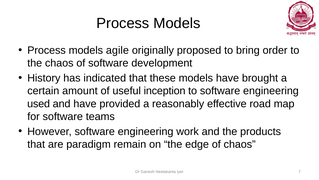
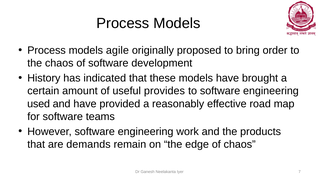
inception: inception -> provides (164, 91)
paradigm: paradigm -> demands (88, 144)
